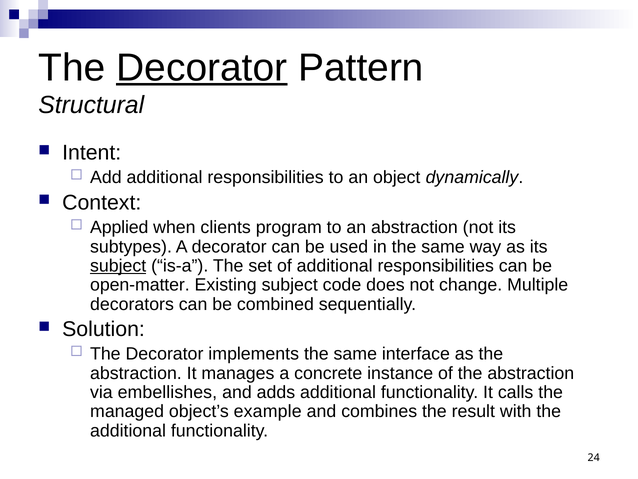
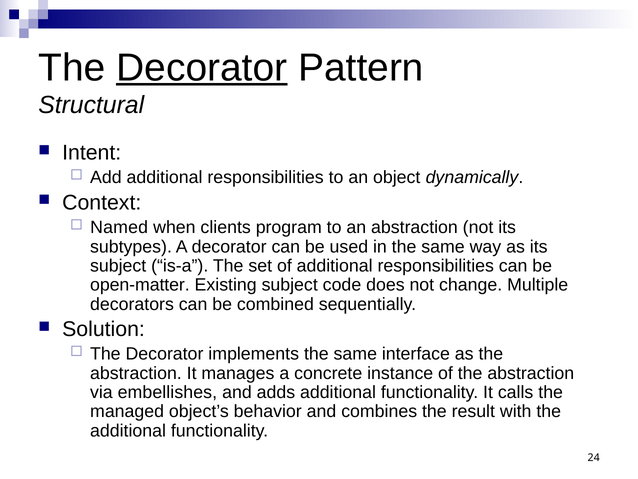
Applied: Applied -> Named (119, 227)
subject underline: present -> none (118, 266)
example: example -> behavior (268, 411)
